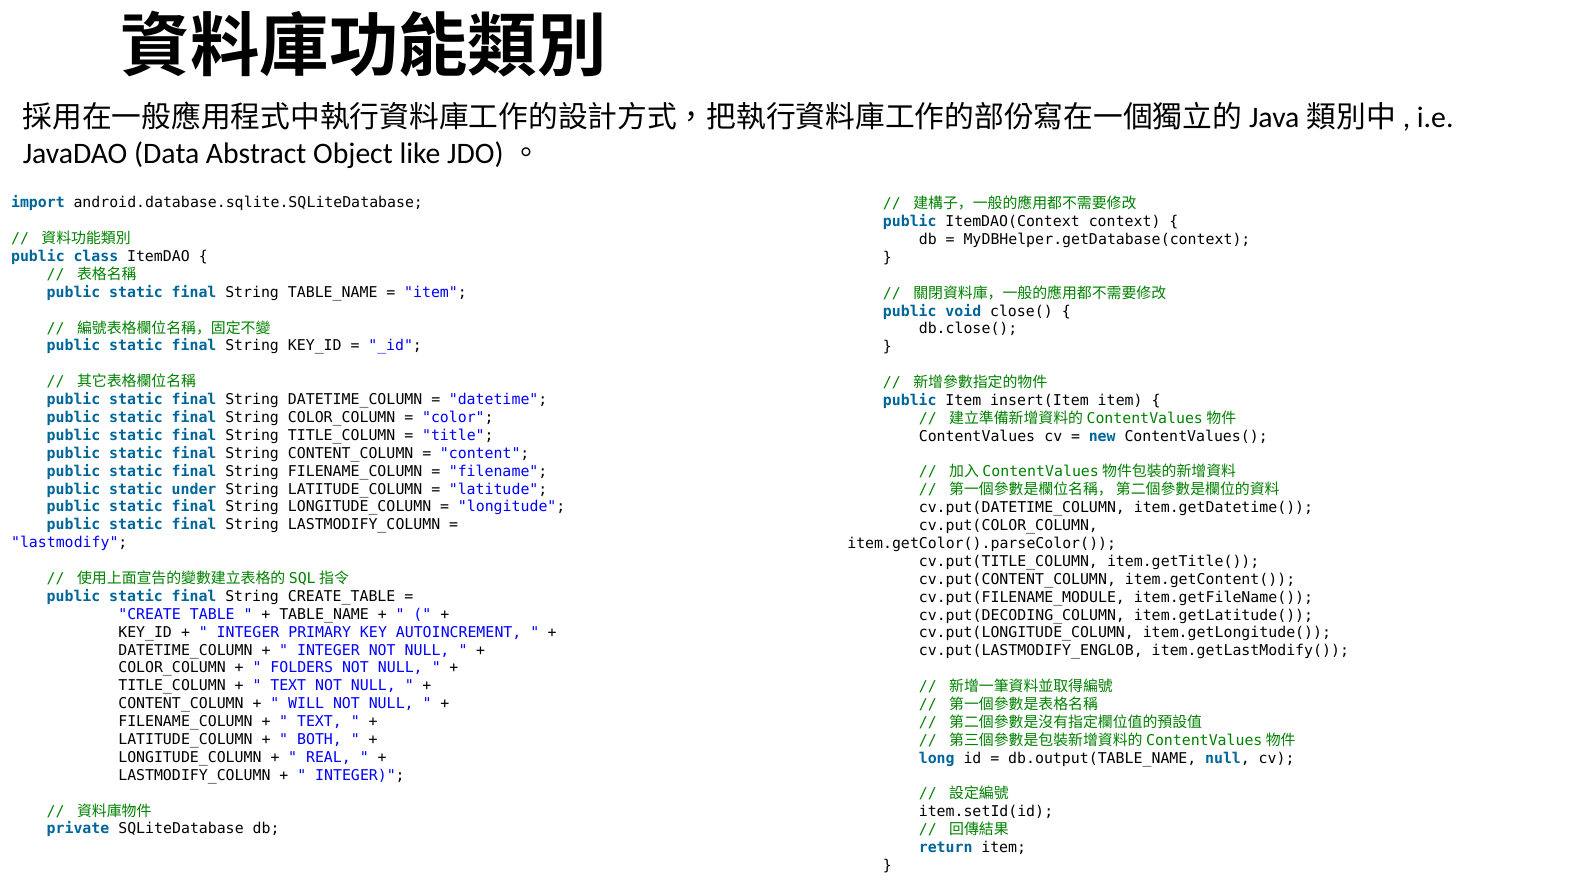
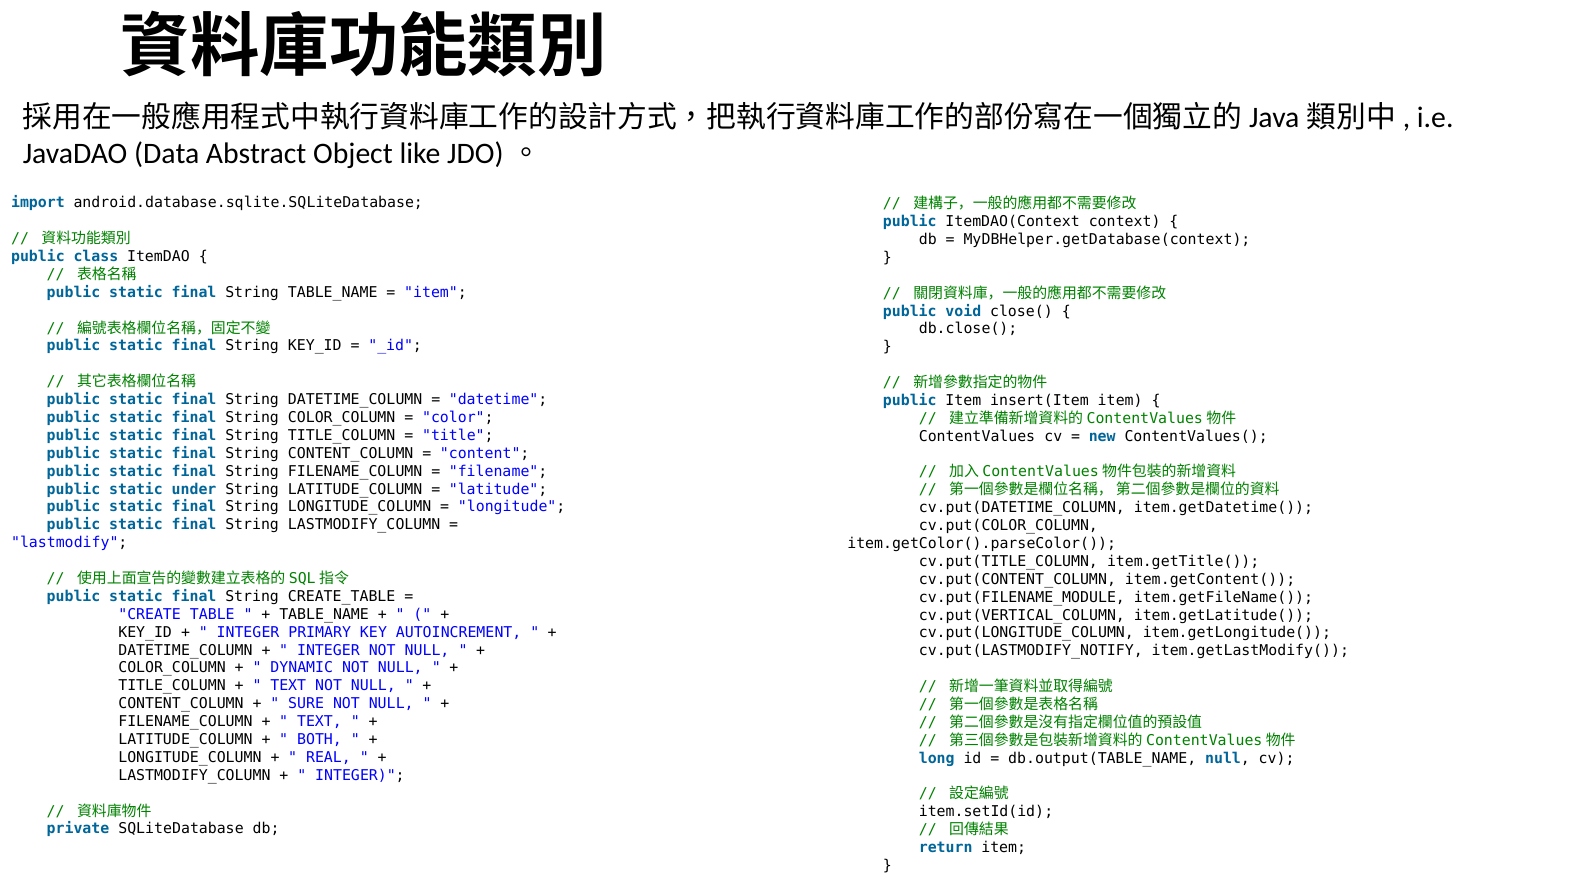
cv.put(DECODING_COLUMN: cv.put(DECODING_COLUMN -> cv.put(VERTICAL_COLUMN (1022, 615)
cv.put(LASTMODIFY_ENGLOB: cv.put(LASTMODIFY_ENGLOB -> cv.put(LASTMODIFY_NOTIFY (1031, 651)
FOLDERS: FOLDERS -> DYNAMIC (302, 668)
WILL: WILL -> SURE (306, 704)
